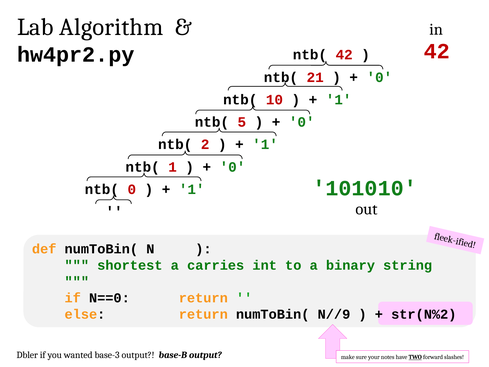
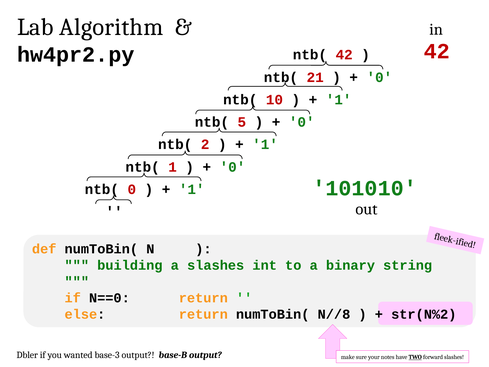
shortest: shortest -> building (130, 265)
a carries: carries -> slashes (216, 265)
N//9: N//9 -> N//8 (334, 314)
